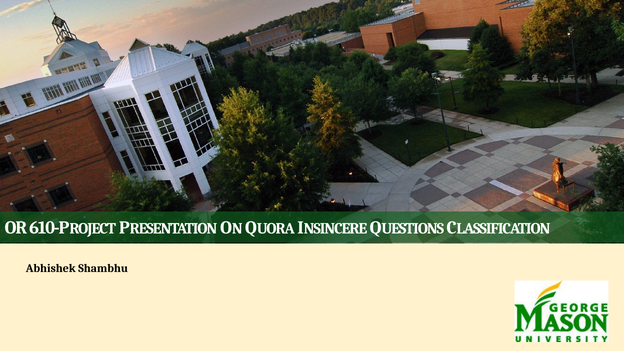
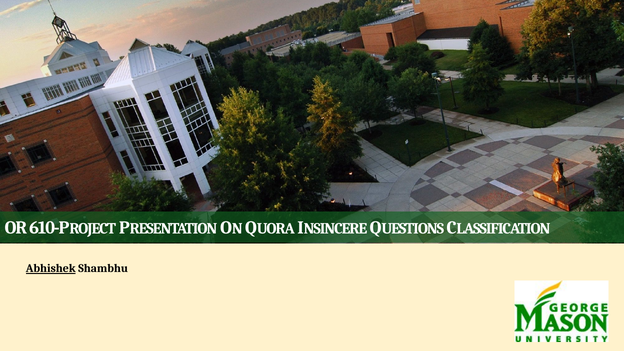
Abhishek underline: none -> present (51, 269)
